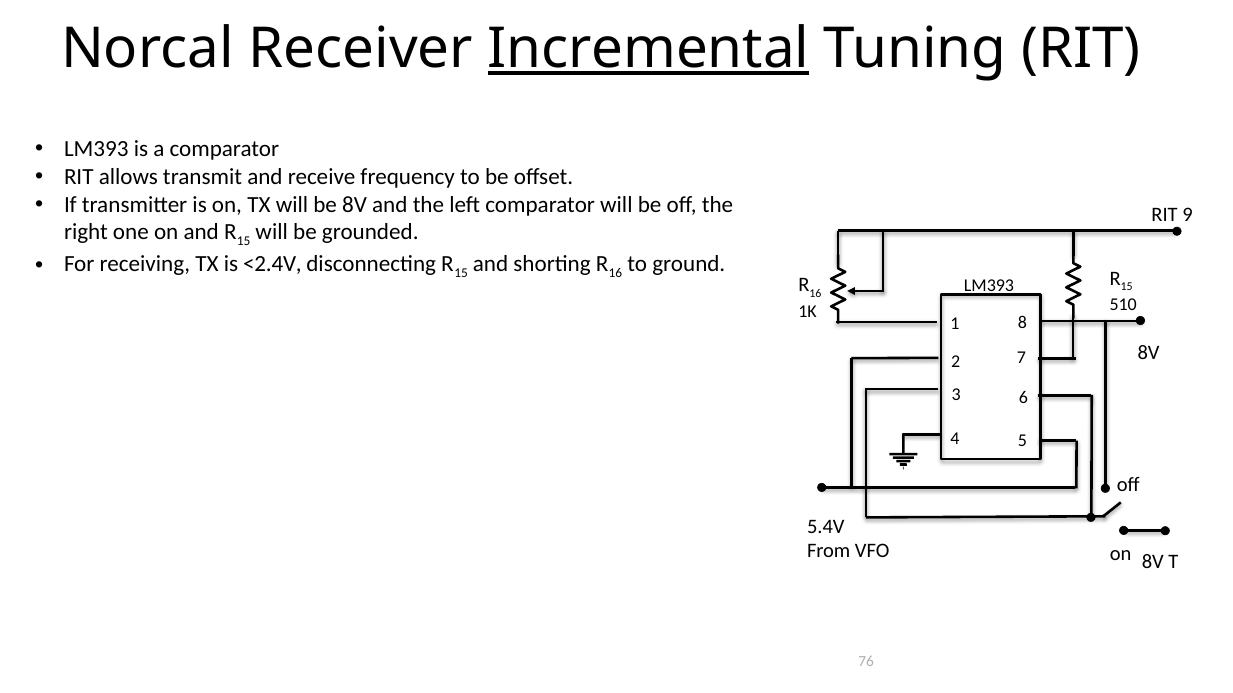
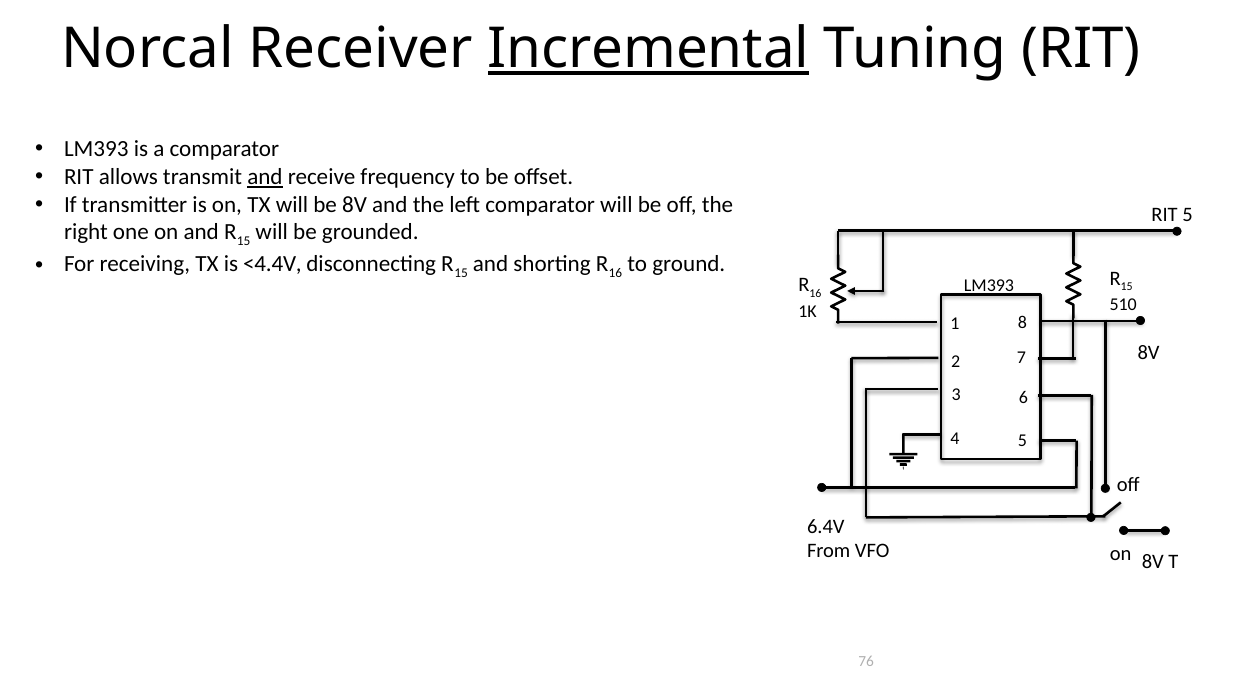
and underline: none -> present (265, 177)
RIT 9: 9 -> 5 (1187, 215)
<2.4V: <2.4V -> <4.4V (272, 264)
5.4V: 5.4V -> 6.4V (826, 527)
